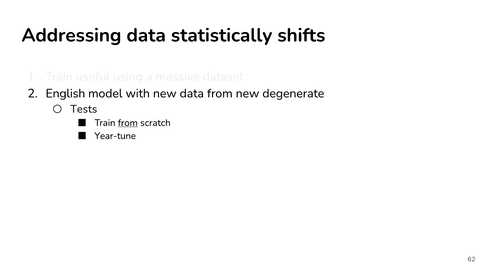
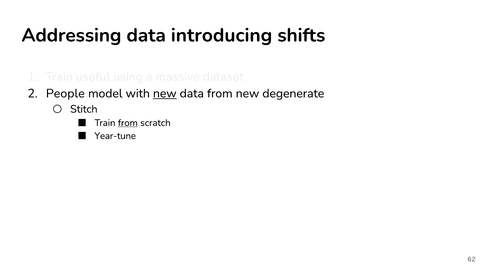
statistically: statistically -> introducing (222, 35)
English: English -> People (65, 93)
new underline: none -> present (165, 93)
Tests: Tests -> Stitch (84, 109)
